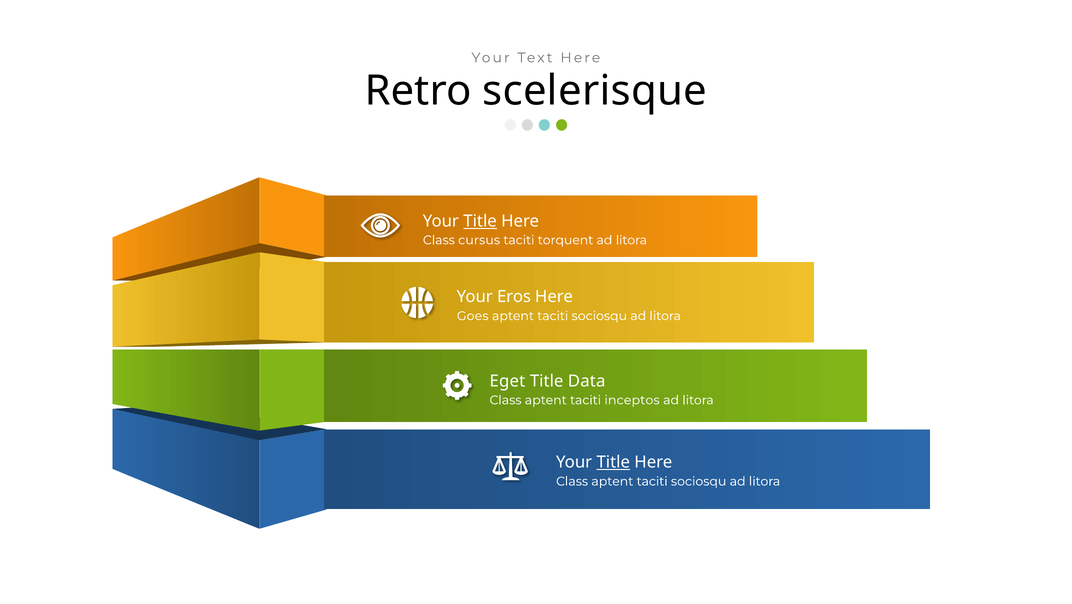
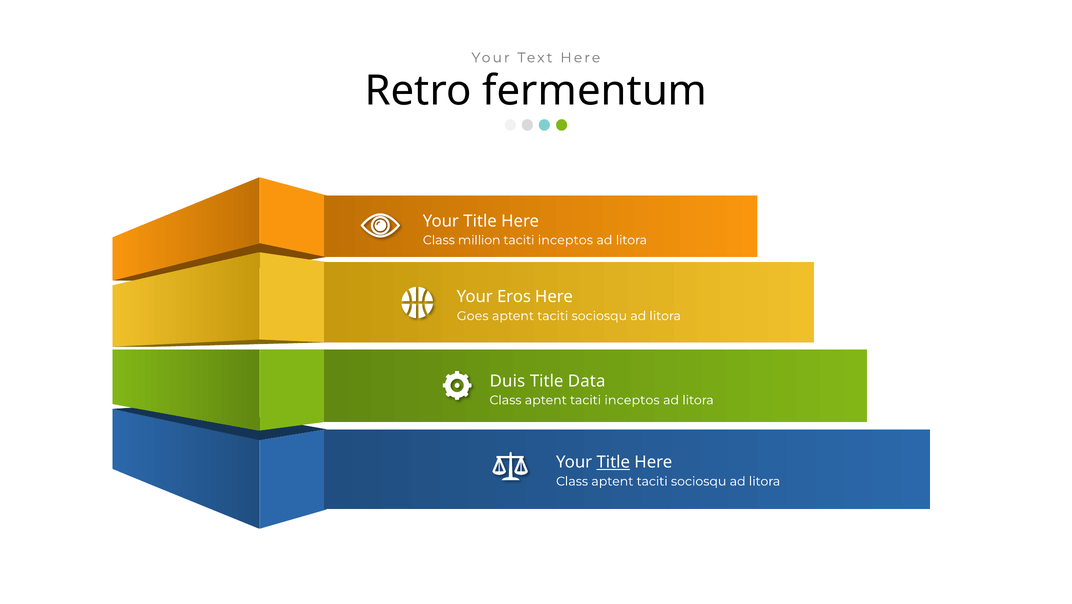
scelerisque: scelerisque -> fermentum (595, 91)
Title underline: present -> none (480, 221)
cursus: cursus -> million (479, 240)
torquent: torquent -> inceptos (565, 240)
Eget: Eget -> Duis (507, 381)
